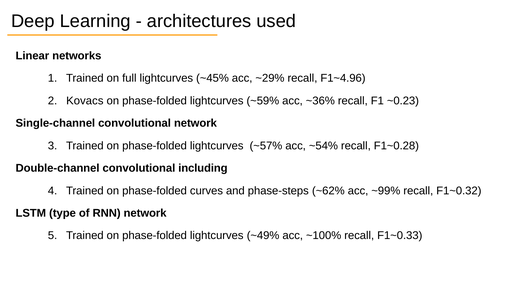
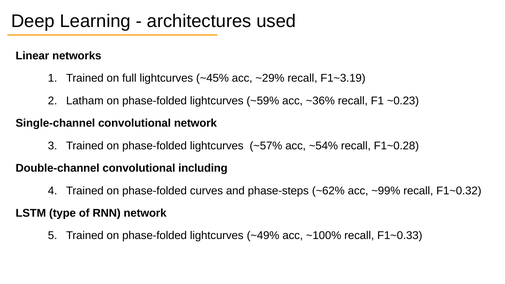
F1~4.96: F1~4.96 -> F1~3.19 (343, 78)
Kovacs: Kovacs -> Latham (85, 101)
